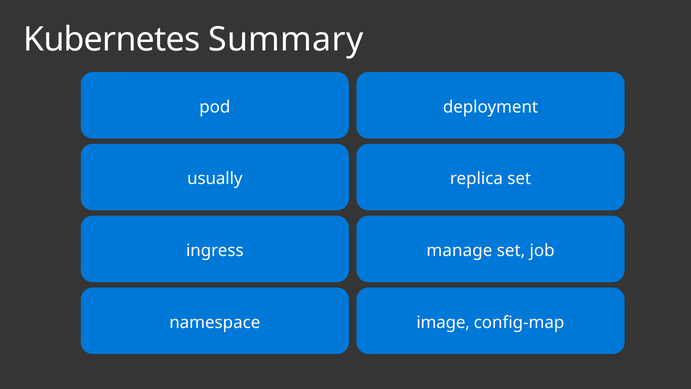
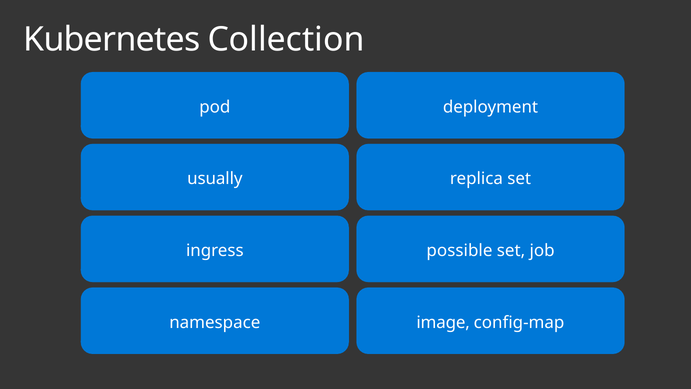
Summary: Summary -> Collection (286, 40)
manage: manage -> possible (459, 250)
